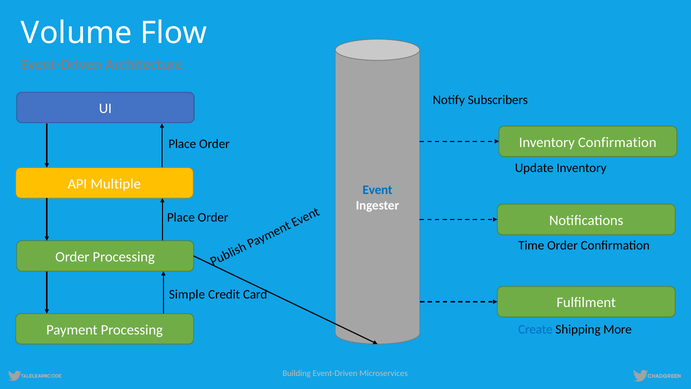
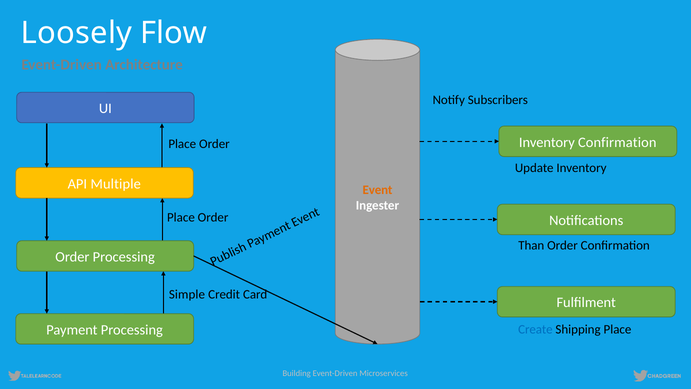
Volume: Volume -> Loosely (77, 33)
Event colour: blue -> orange (378, 190)
Time: Time -> Than (531, 245)
Shipping More: More -> Place (618, 329)
